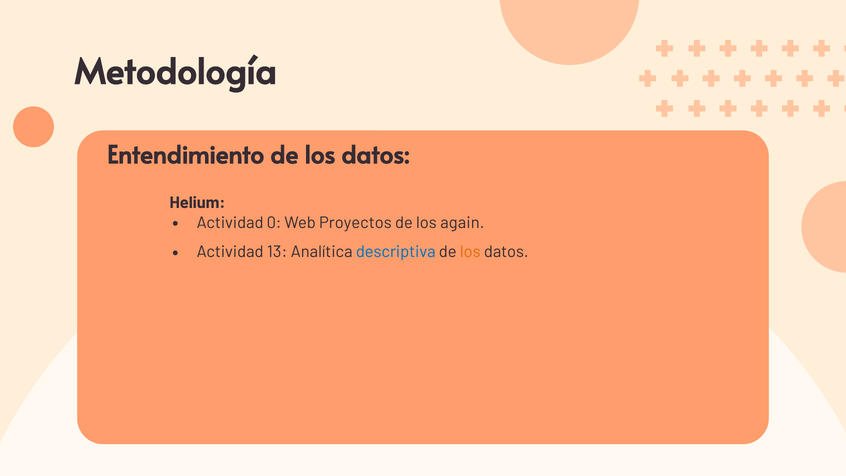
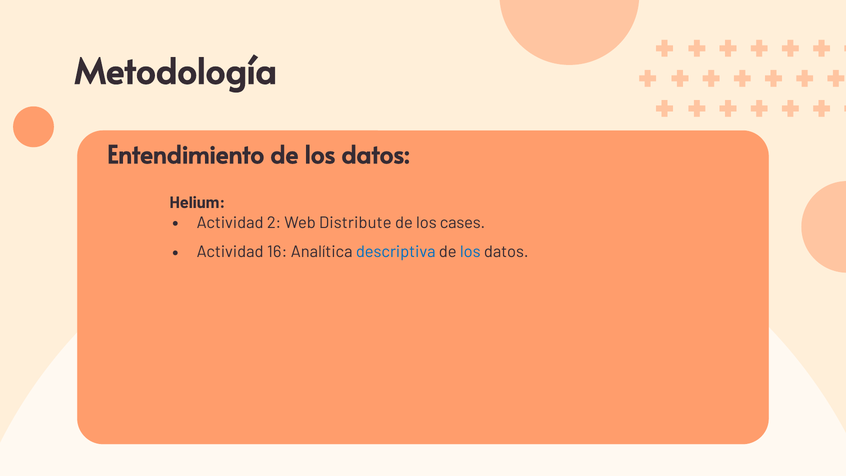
0: 0 -> 2 (274, 223)
Proyectos: Proyectos -> Distribute (355, 223)
again: again -> cases (463, 223)
13: 13 -> 16 (277, 252)
los colour: orange -> blue (470, 252)
